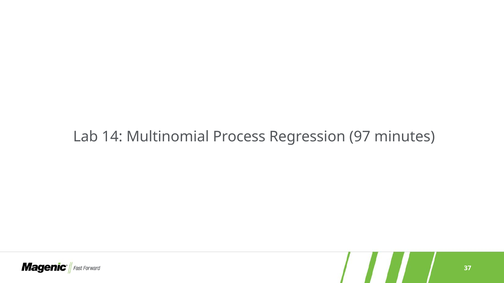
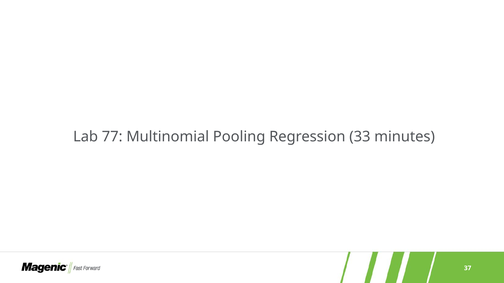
14: 14 -> 77 (112, 137)
Process: Process -> Pooling (239, 137)
97: 97 -> 33 (360, 137)
